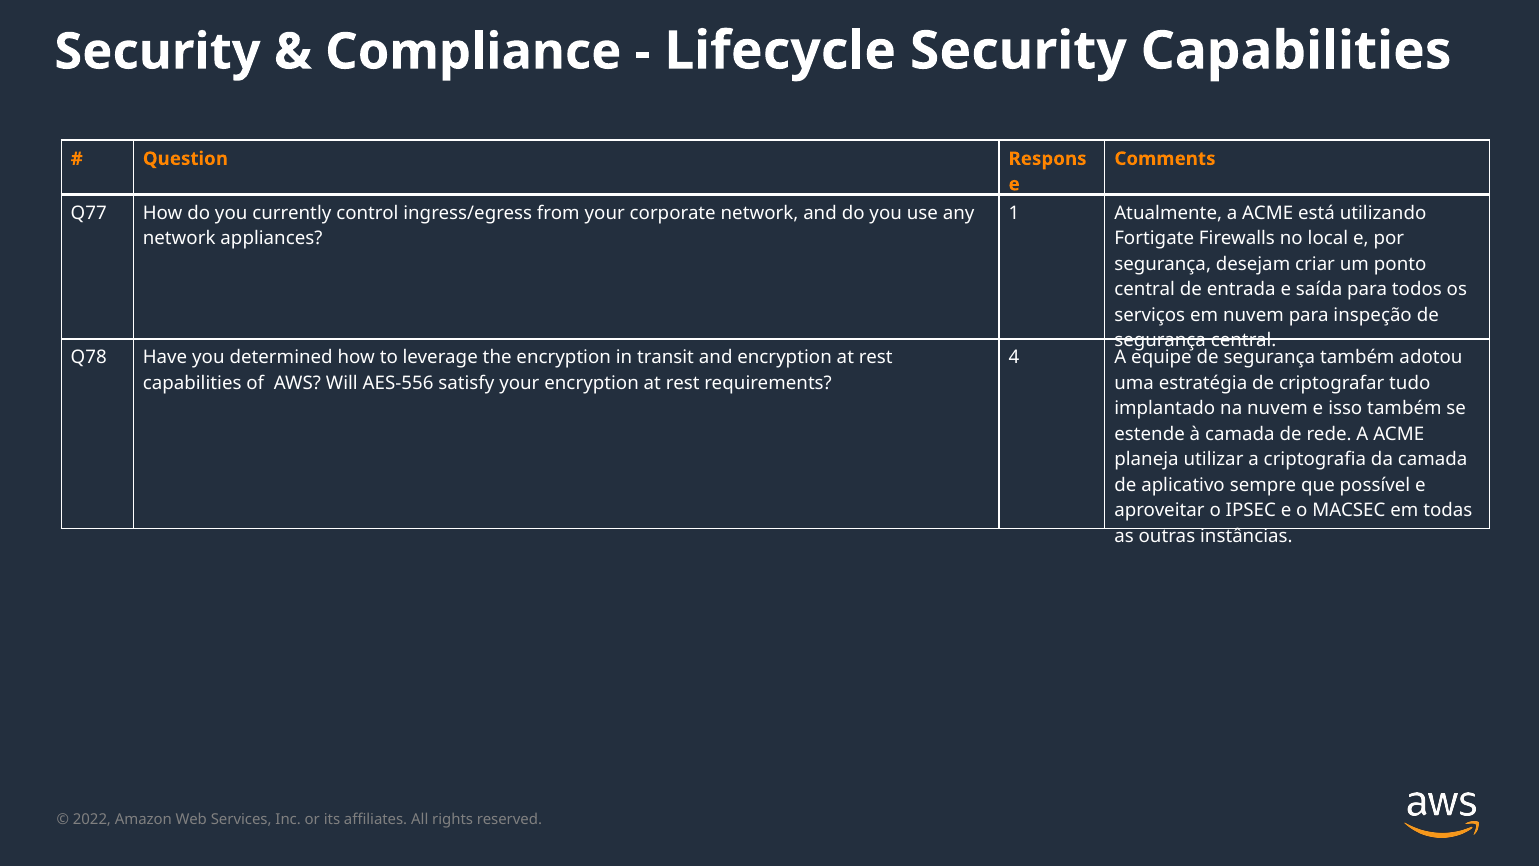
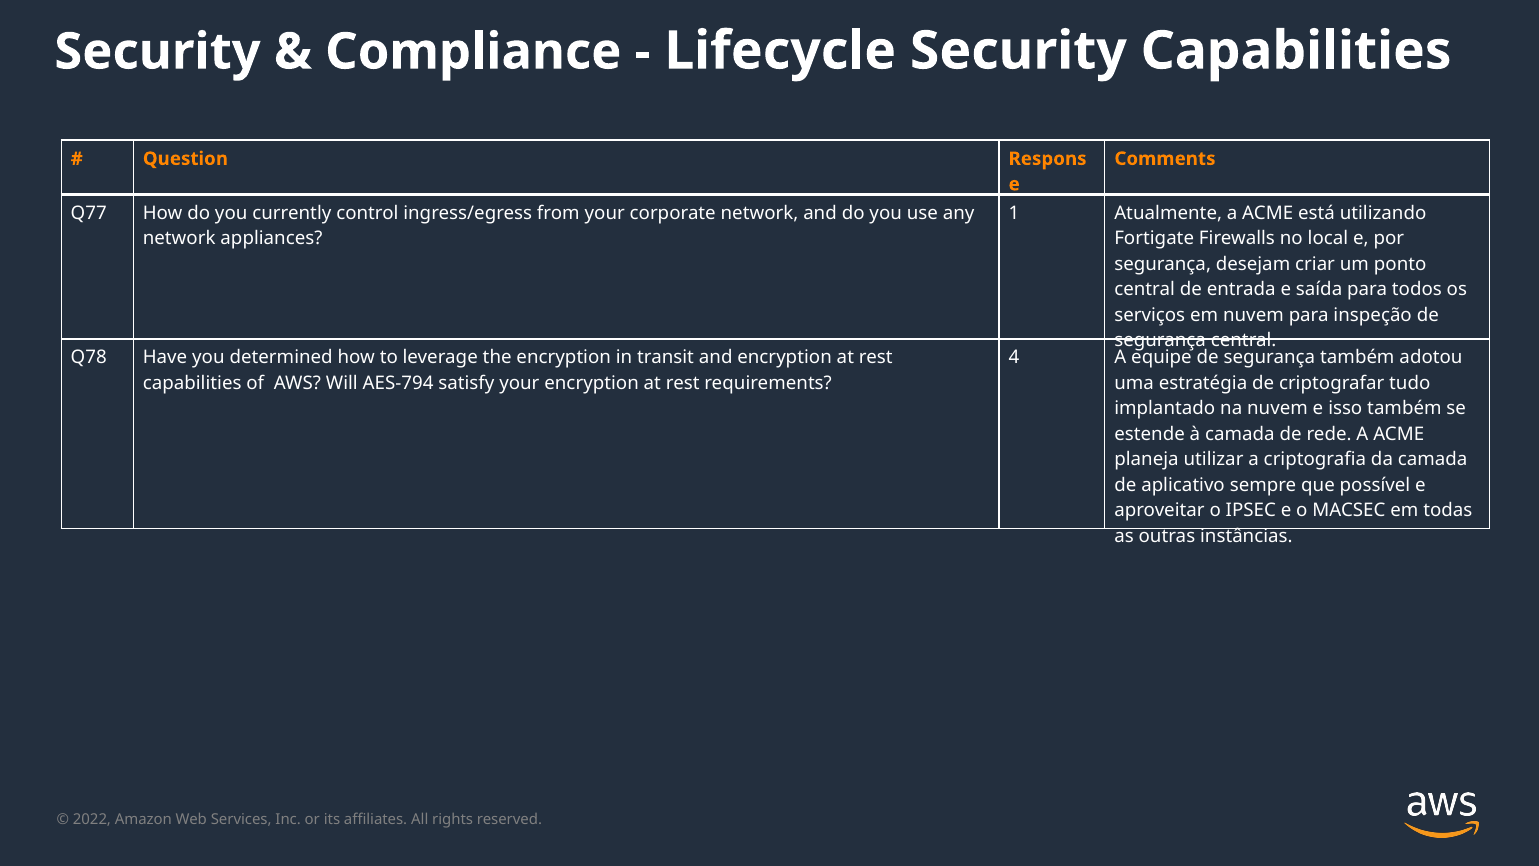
AES-556: AES-556 -> AES-794 (398, 383)
